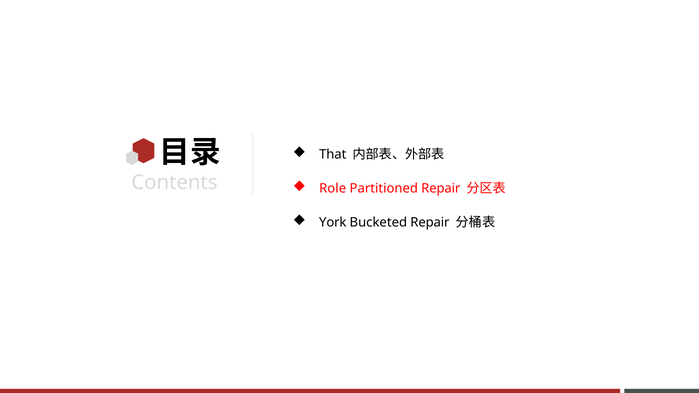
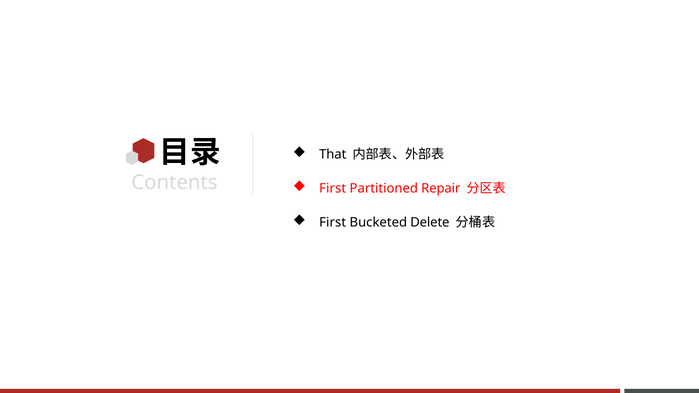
Role: Role -> First (333, 188)
York: York -> First (333, 223)
Bucketed Repair: Repair -> Delete (430, 223)
